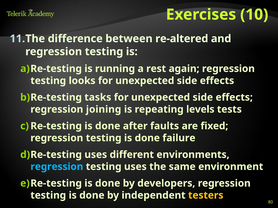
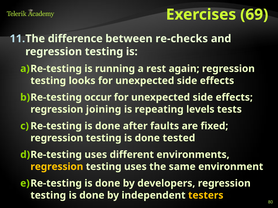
10: 10 -> 69 (254, 15)
re-altered: re-altered -> re-checks (182, 39)
tasks: tasks -> occur (98, 98)
failure: failure -> tested (179, 138)
regression colour: light blue -> yellow (57, 167)
